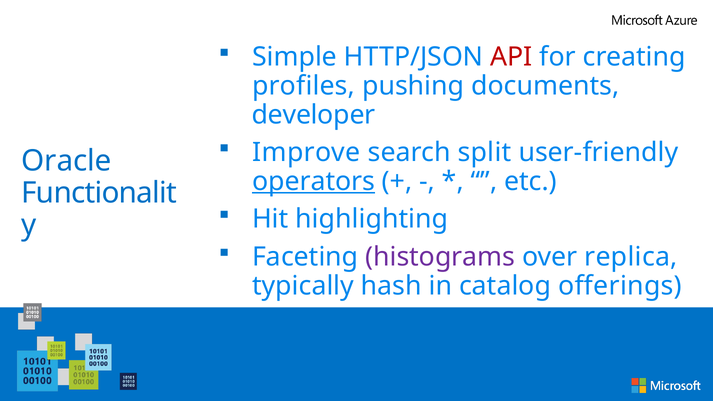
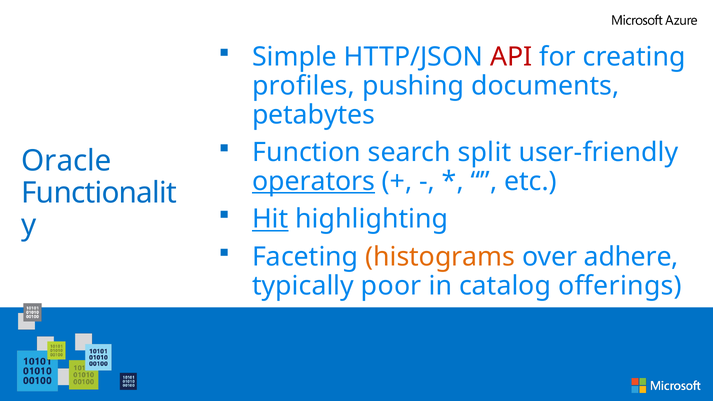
developer: developer -> petabytes (314, 115)
Improve: Improve -> Function (307, 153)
Hit underline: none -> present (270, 219)
histograms colour: purple -> orange (440, 257)
replica: replica -> adhere (631, 257)
hash: hash -> poor (391, 286)
